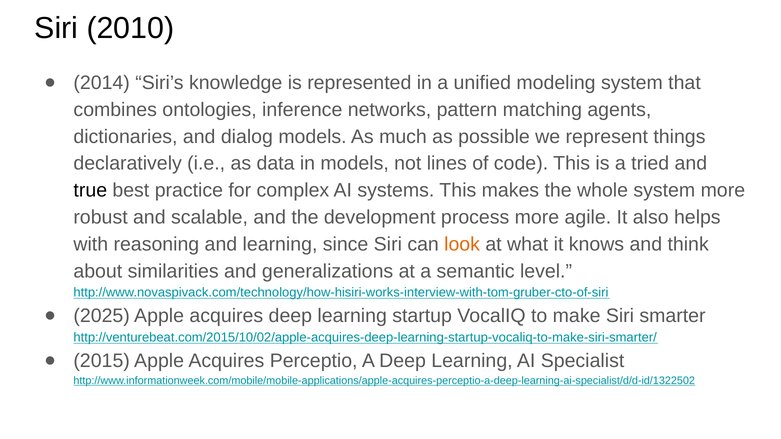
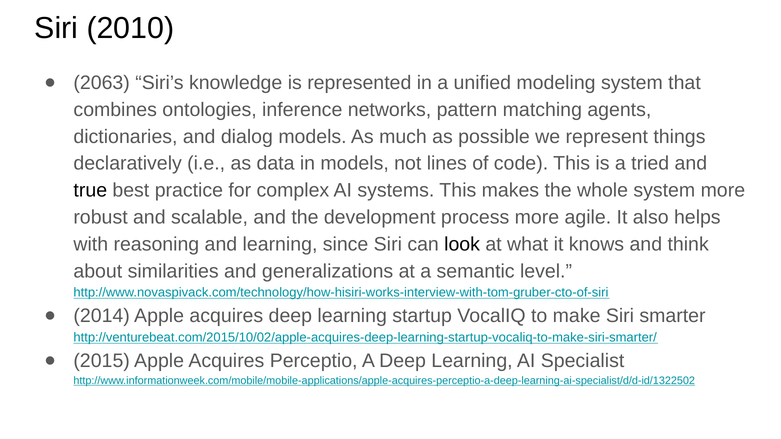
2014: 2014 -> 2063 (102, 83)
look colour: orange -> black (462, 244)
2025: 2025 -> 2014 (102, 316)
